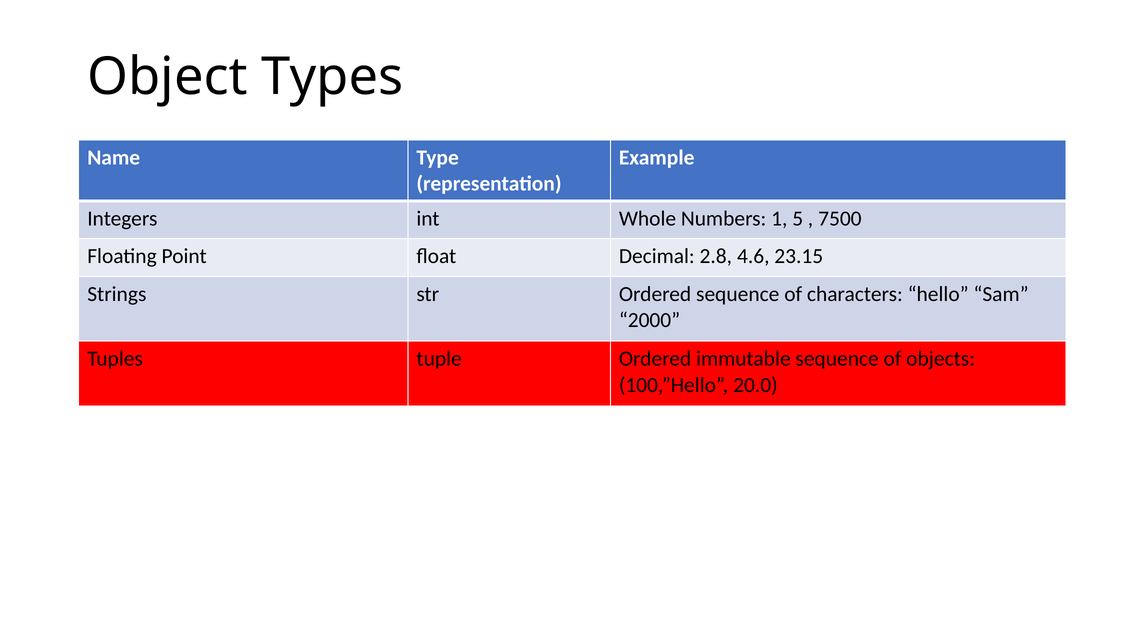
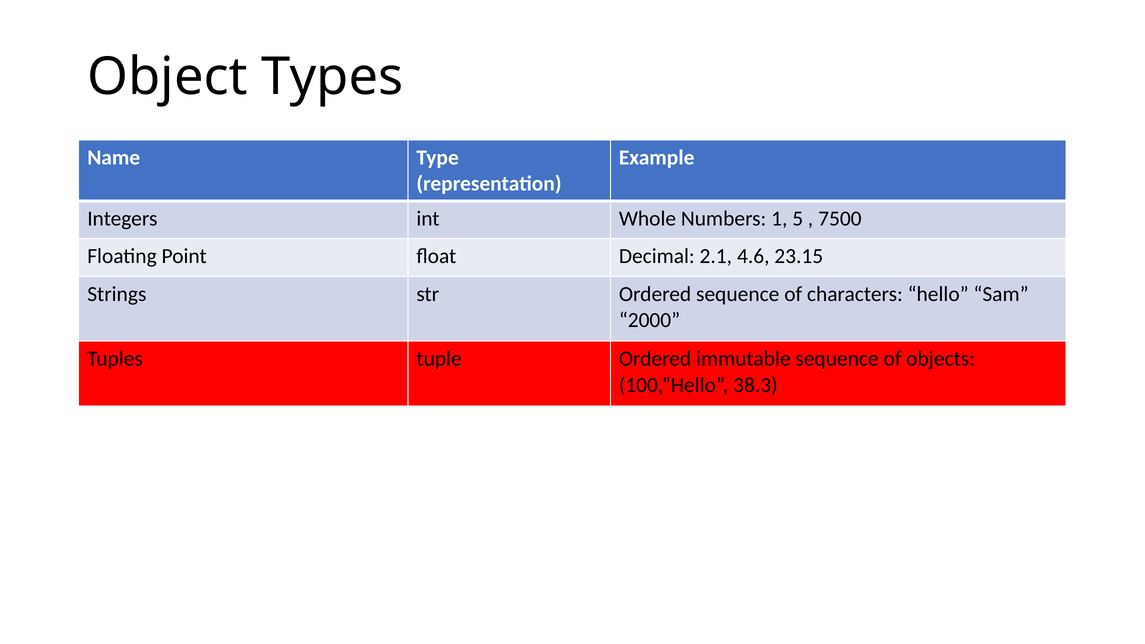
2.8: 2.8 -> 2.1 (716, 256)
20.0: 20.0 -> 38.3 (755, 385)
